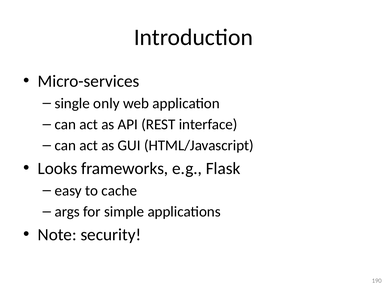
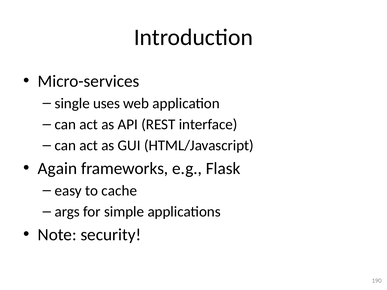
only: only -> uses (107, 103)
Looks: Looks -> Again (57, 169)
